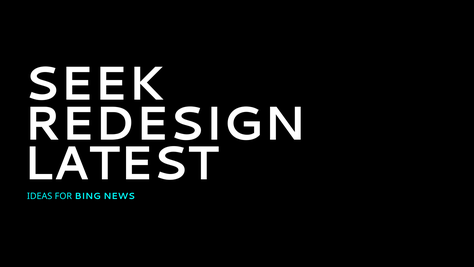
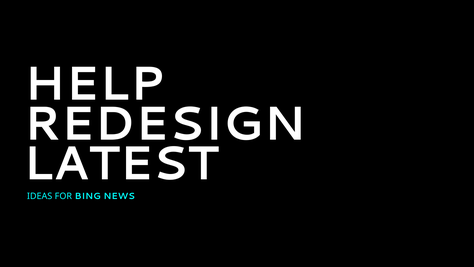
SEEK: SEEK -> HELP (94, 84)
